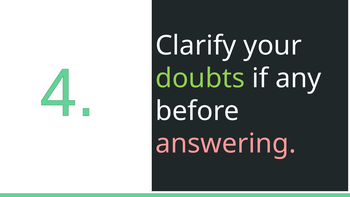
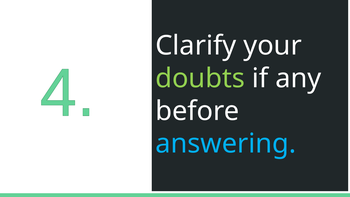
answering colour: pink -> light blue (226, 144)
